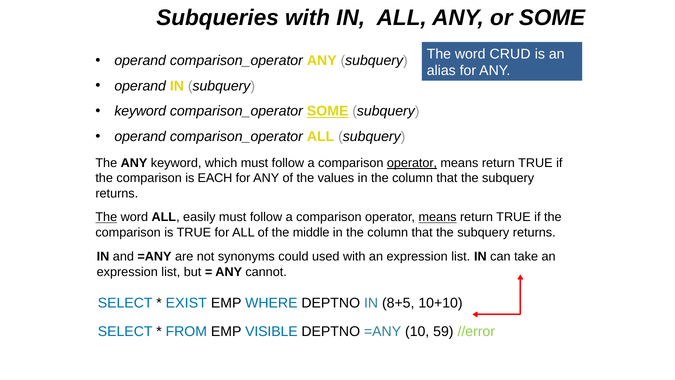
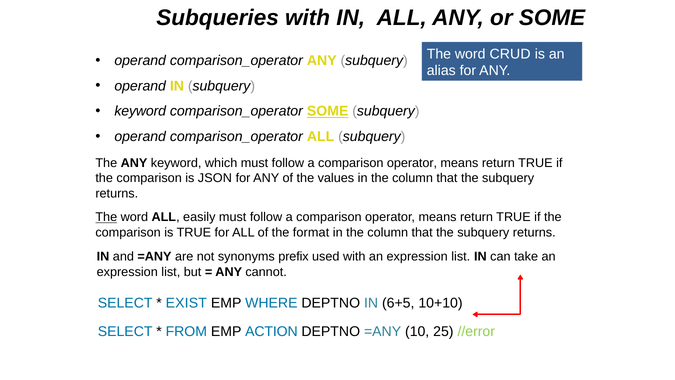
operator underline: present -> none (412, 163)
EACH: EACH -> JSON (215, 178)
means underline: present -> none (438, 217)
middle: middle -> format (311, 232)
could: could -> prefix (294, 256)
8+5: 8+5 -> 6+5 (398, 303)
VISIBLE: VISIBLE -> ACTION (271, 332)
59: 59 -> 25 (443, 332)
